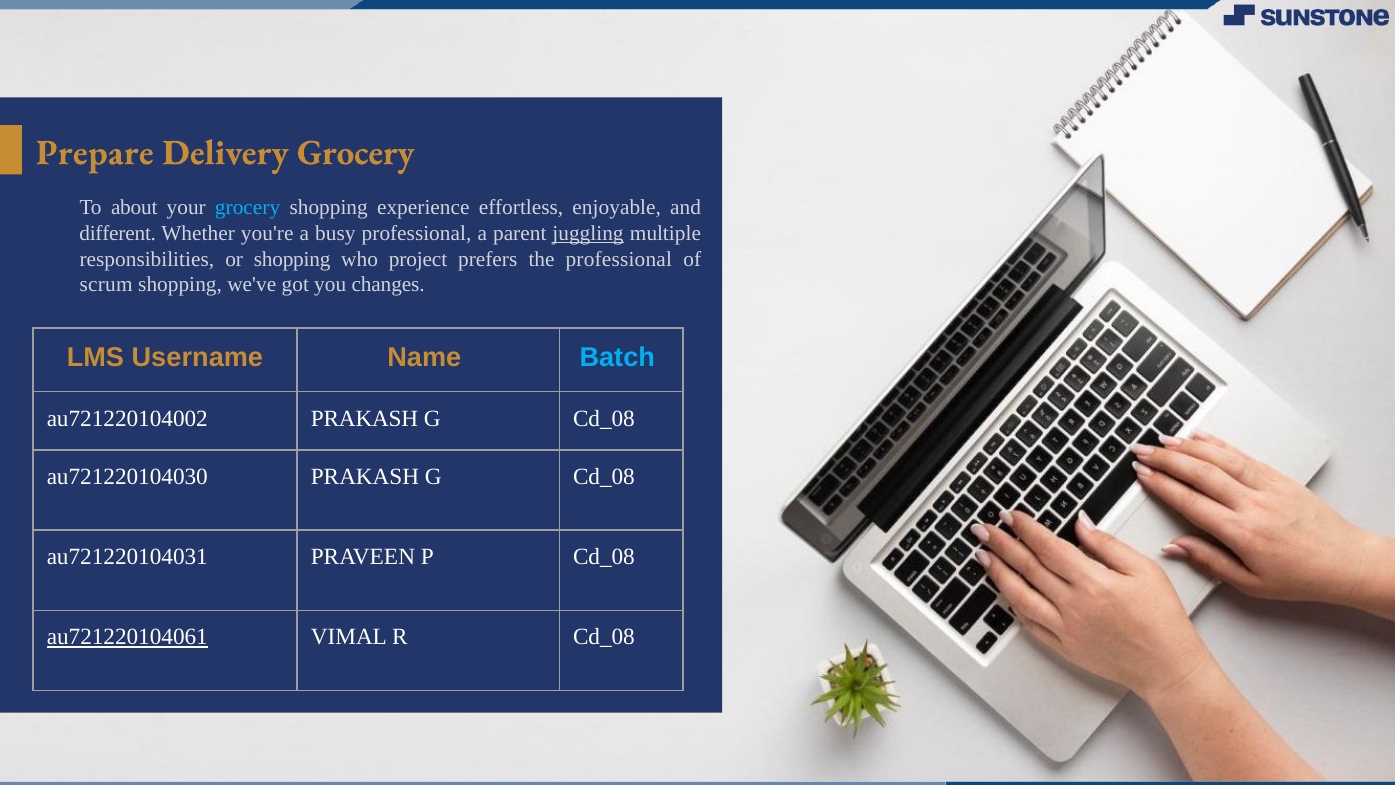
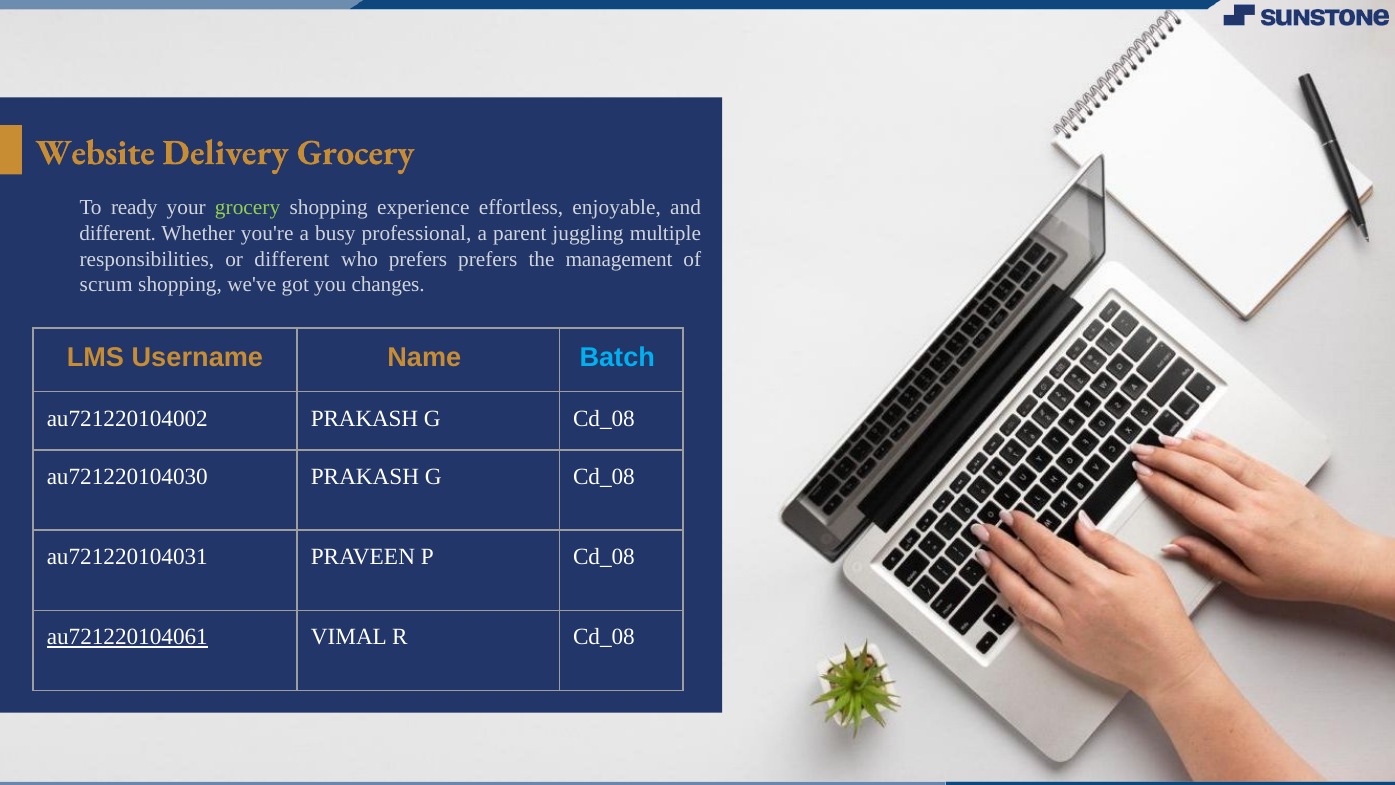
Prepare: Prepare -> Website (95, 152)
about: about -> ready (134, 208)
grocery colour: light blue -> light green (248, 208)
juggling underline: present -> none (588, 233)
or shopping: shopping -> different (292, 259)
who project: project -> prefers (418, 259)
the professional: professional -> management (619, 259)
